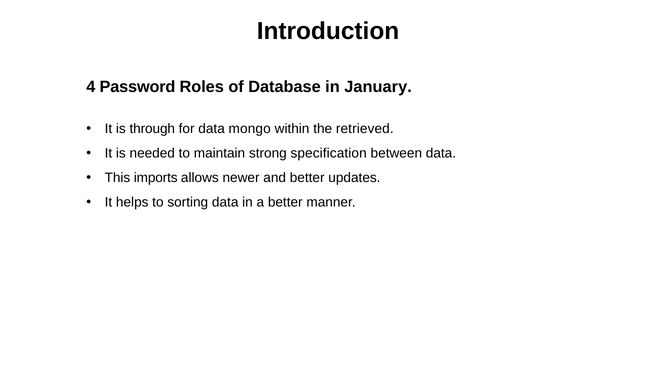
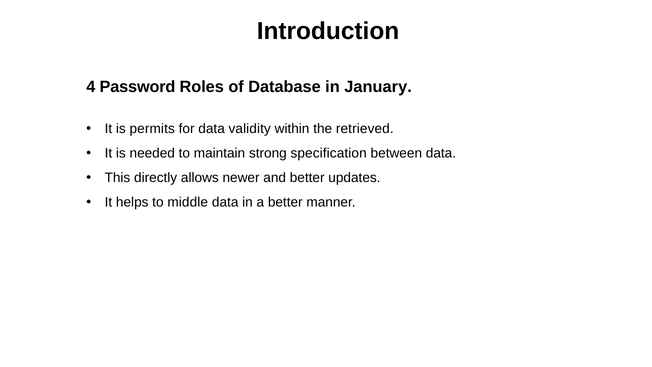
through: through -> permits (152, 129)
mongo: mongo -> validity (250, 129)
imports: imports -> directly (156, 178)
sorting: sorting -> middle (188, 202)
